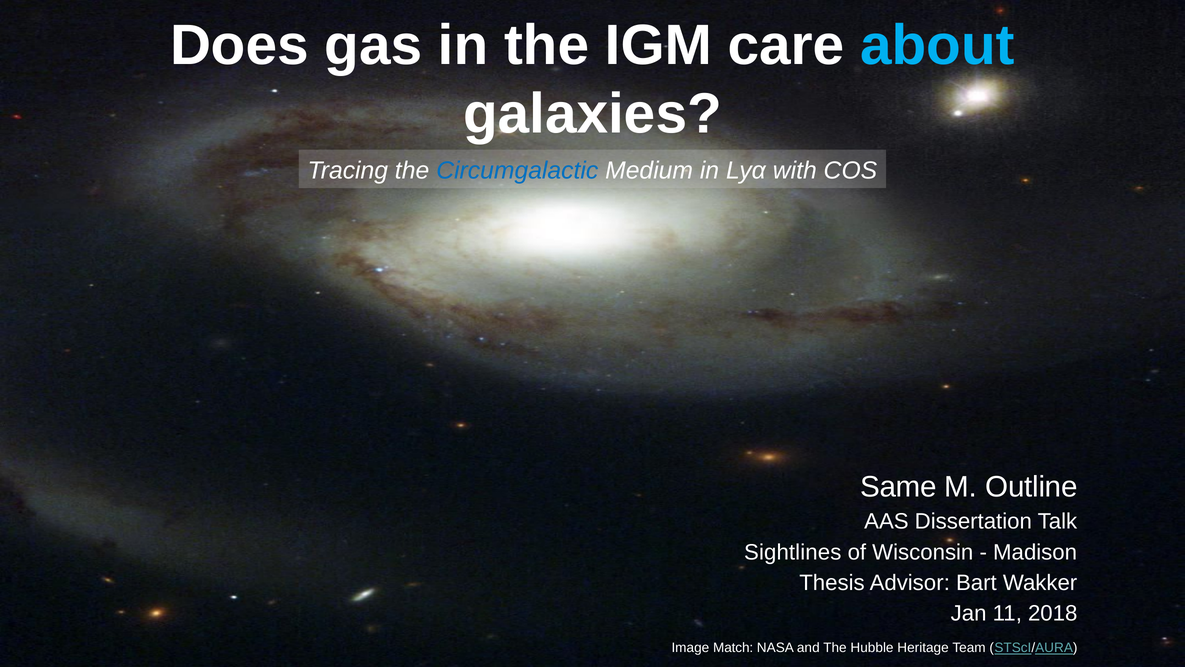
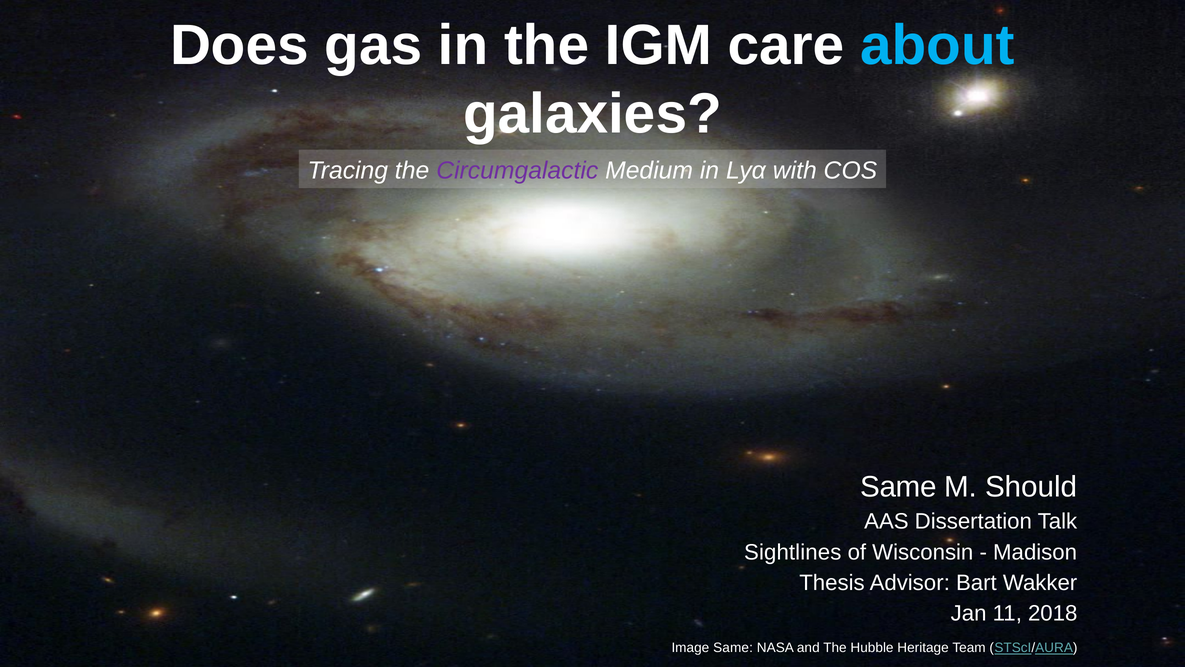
Circumgalactic colour: blue -> purple (517, 171)
Outline: Outline -> Should (1031, 487)
Image Match: Match -> Same (733, 648)
